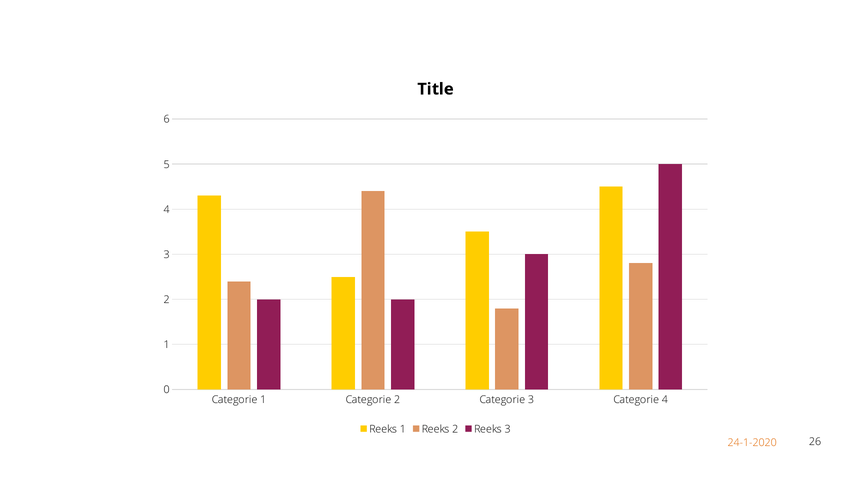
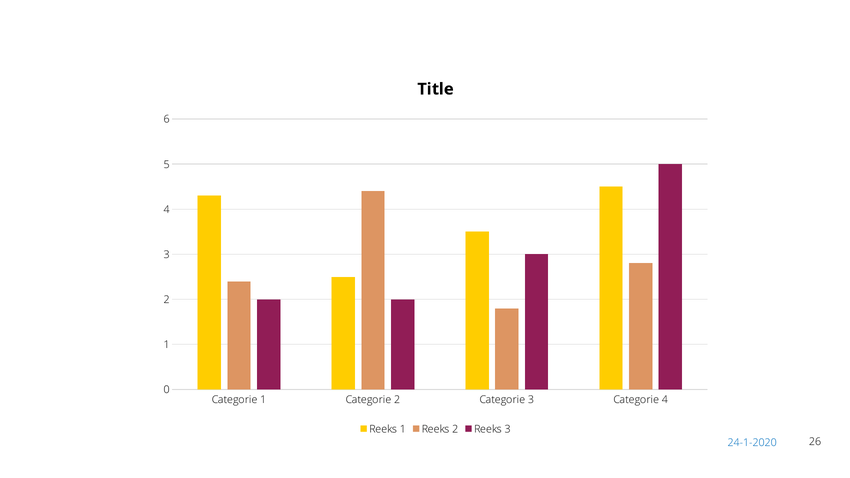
24-1-2020 colour: orange -> blue (752, 443)
